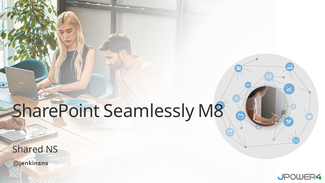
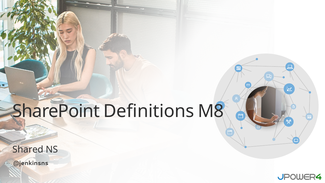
Seamlessly: Seamlessly -> Definitions (149, 111)
